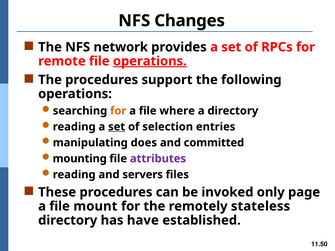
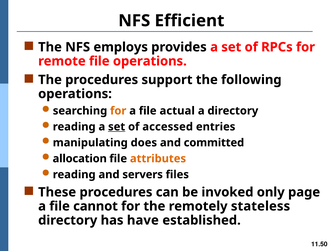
Changes: Changes -> Efficient (189, 21)
network: network -> employs (121, 47)
operations underline: present -> none (150, 61)
where: where -> actual (177, 111)
selection: selection -> accessed (168, 127)
mounting: mounting -> allocation (80, 159)
attributes colour: purple -> orange (158, 159)
mount: mount -> cannot (96, 206)
